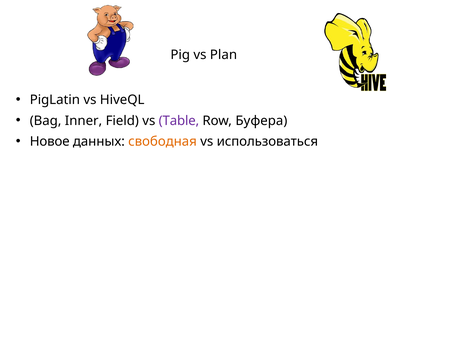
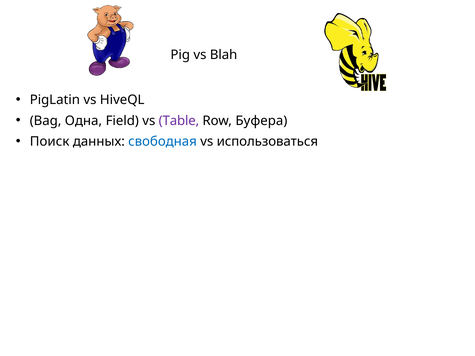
Plan: Plan -> Blah (224, 55)
Inner: Inner -> Одна (83, 121)
Новое: Новое -> Поиск (50, 142)
свободная colour: orange -> blue (162, 142)
